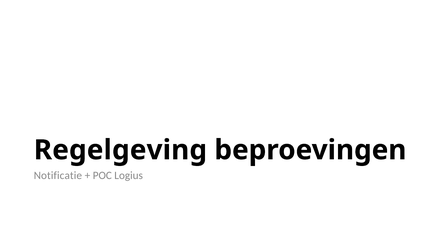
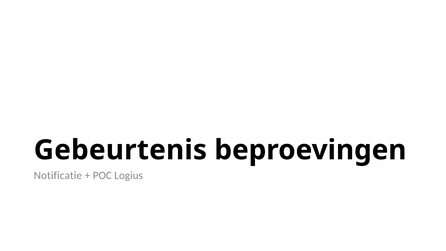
Regelgeving: Regelgeving -> Gebeurtenis (120, 150)
